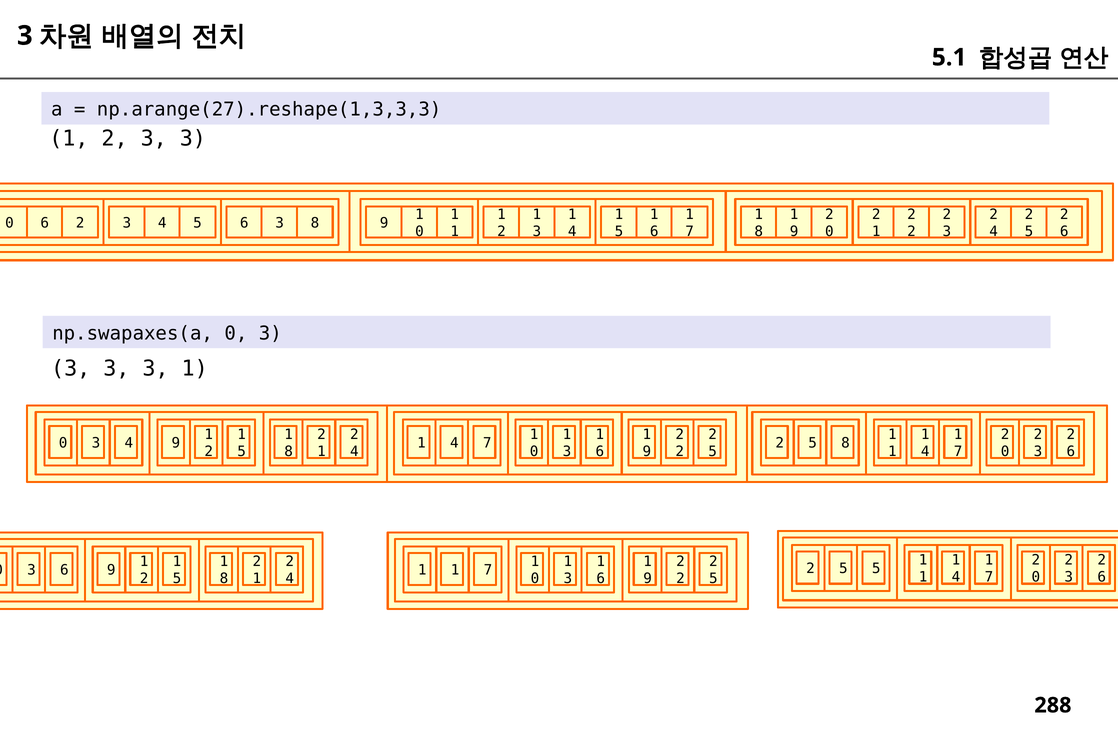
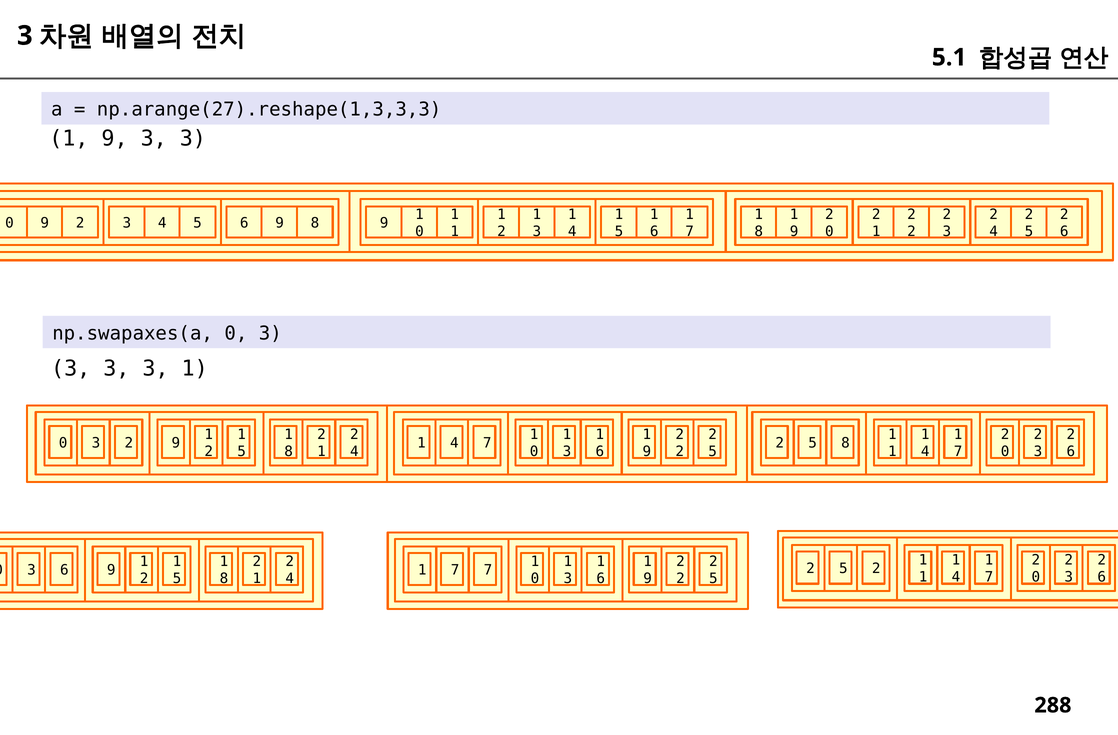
2: 2 -> 9 (115, 138)
0 6: 6 -> 9 (45, 223)
5 6 3: 3 -> 9 (280, 223)
0 3 4: 4 -> 2 (129, 443)
5: 5 -> 2 (876, 568)
1: 1 -> 7 (455, 570)
